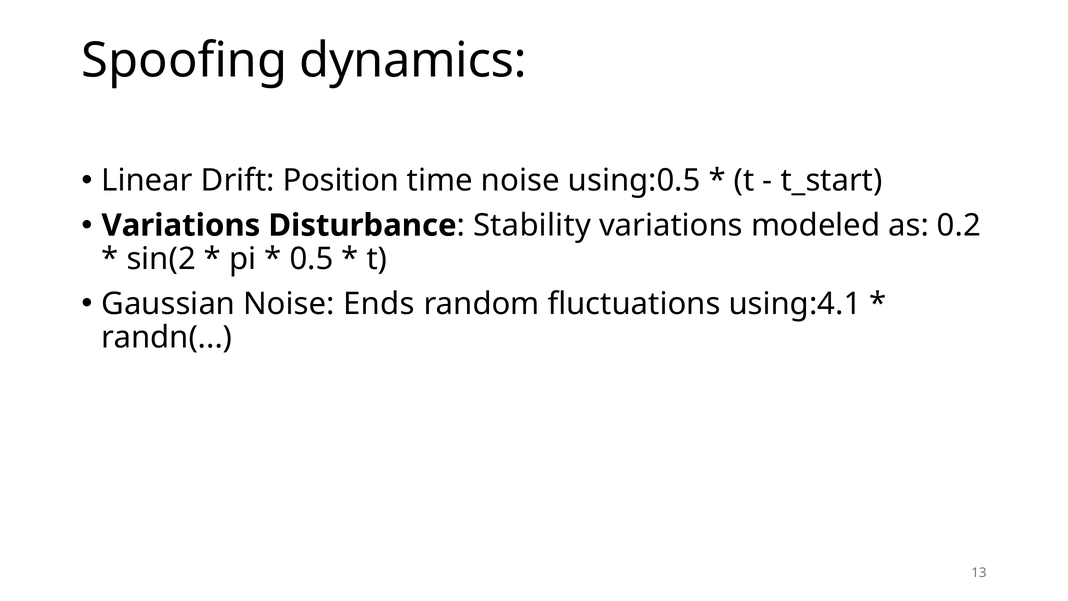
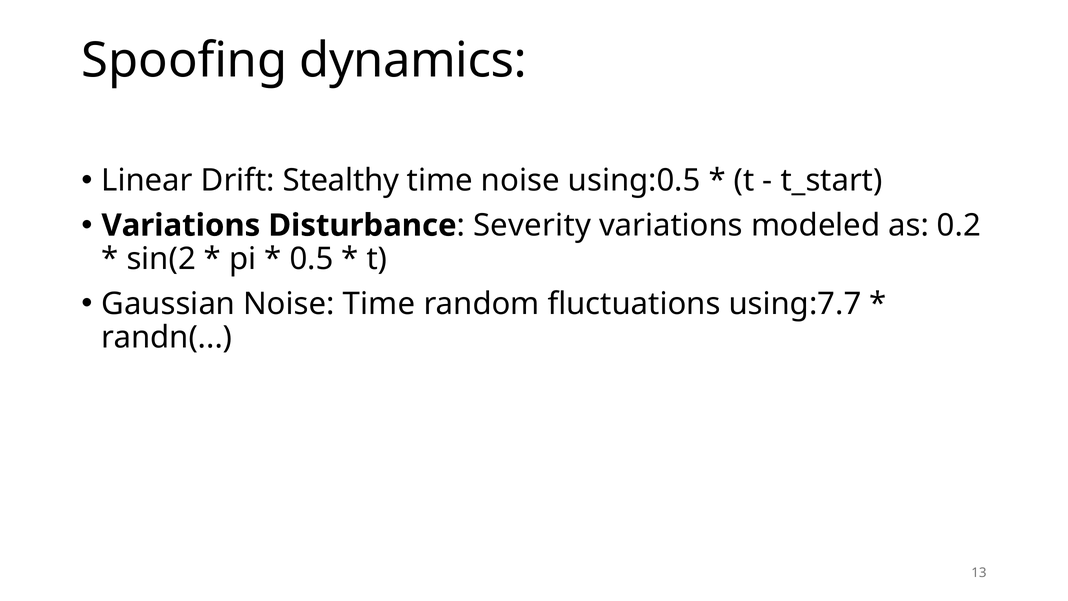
Position: Position -> Stealthy (341, 181)
Stability: Stability -> Severity (532, 225)
Noise Ends: Ends -> Time (379, 304)
using:4.1: using:4.1 -> using:7.7 (795, 304)
